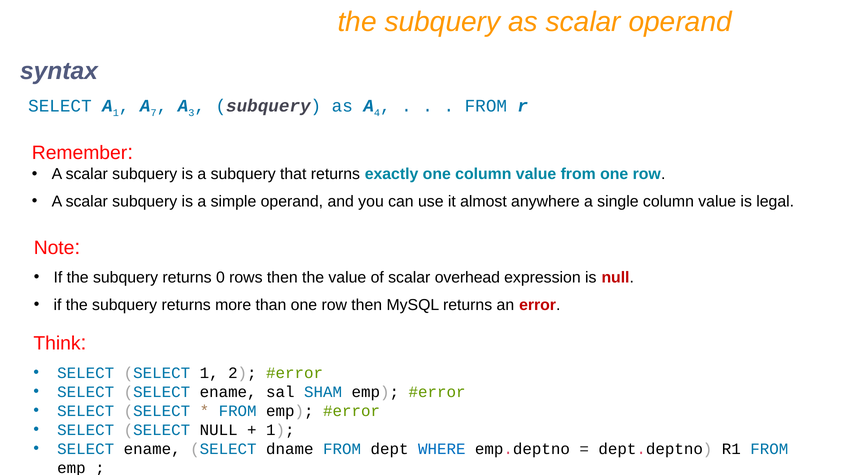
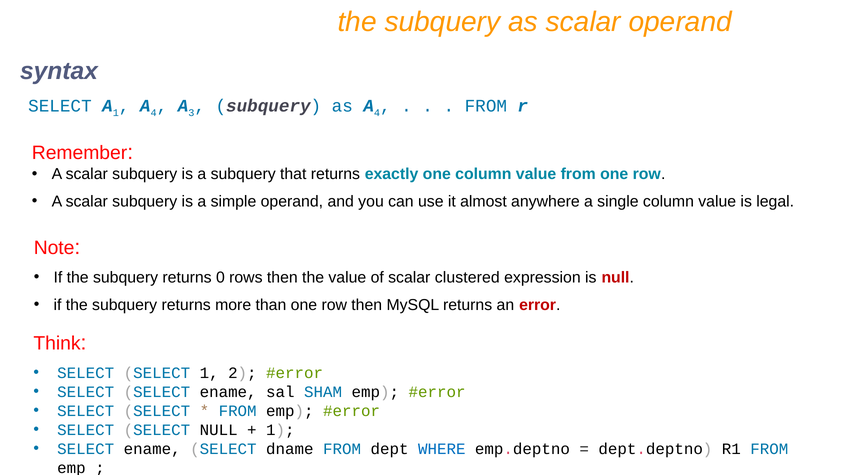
7: 7 -> 4 (154, 113)
overhead: overhead -> clustered (467, 277)
